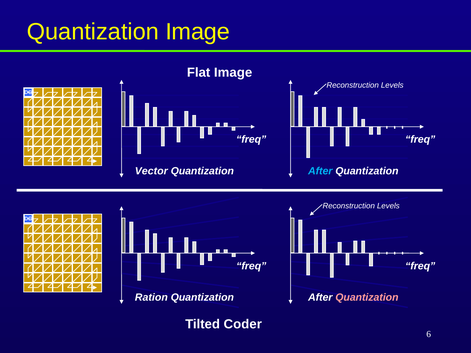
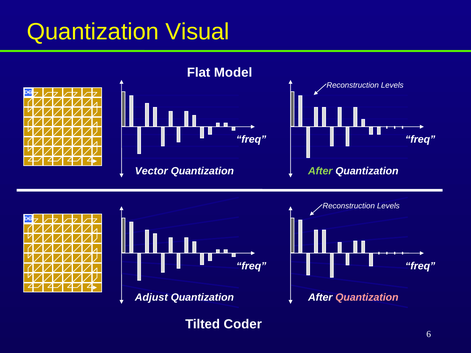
Quantization Image: Image -> Visual (197, 32)
Flat Image: Image -> Model (233, 73)
After colour: light blue -> light green (320, 171)
Ration: Ration -> Adjust (151, 298)
